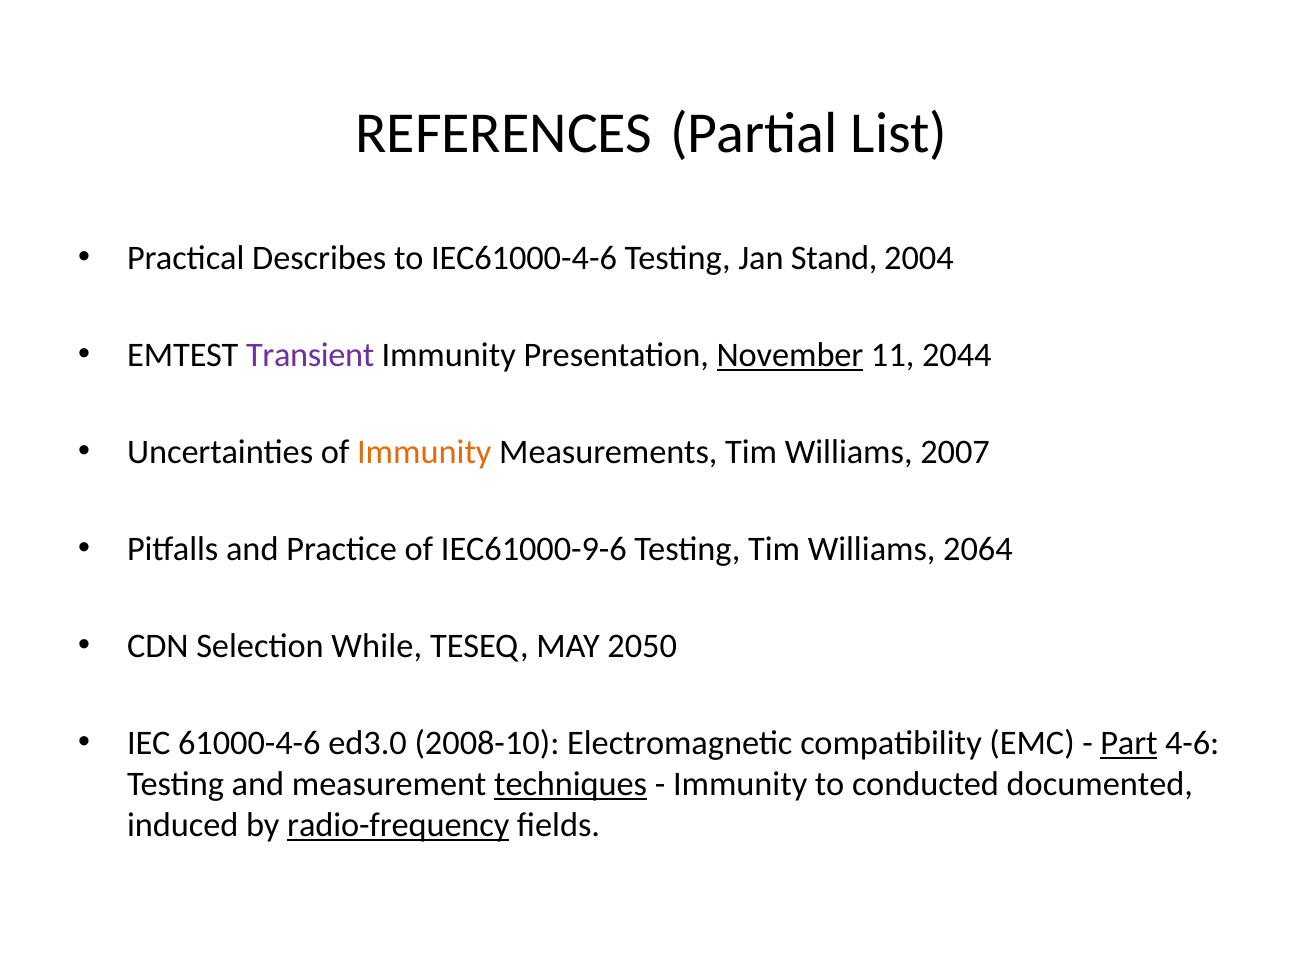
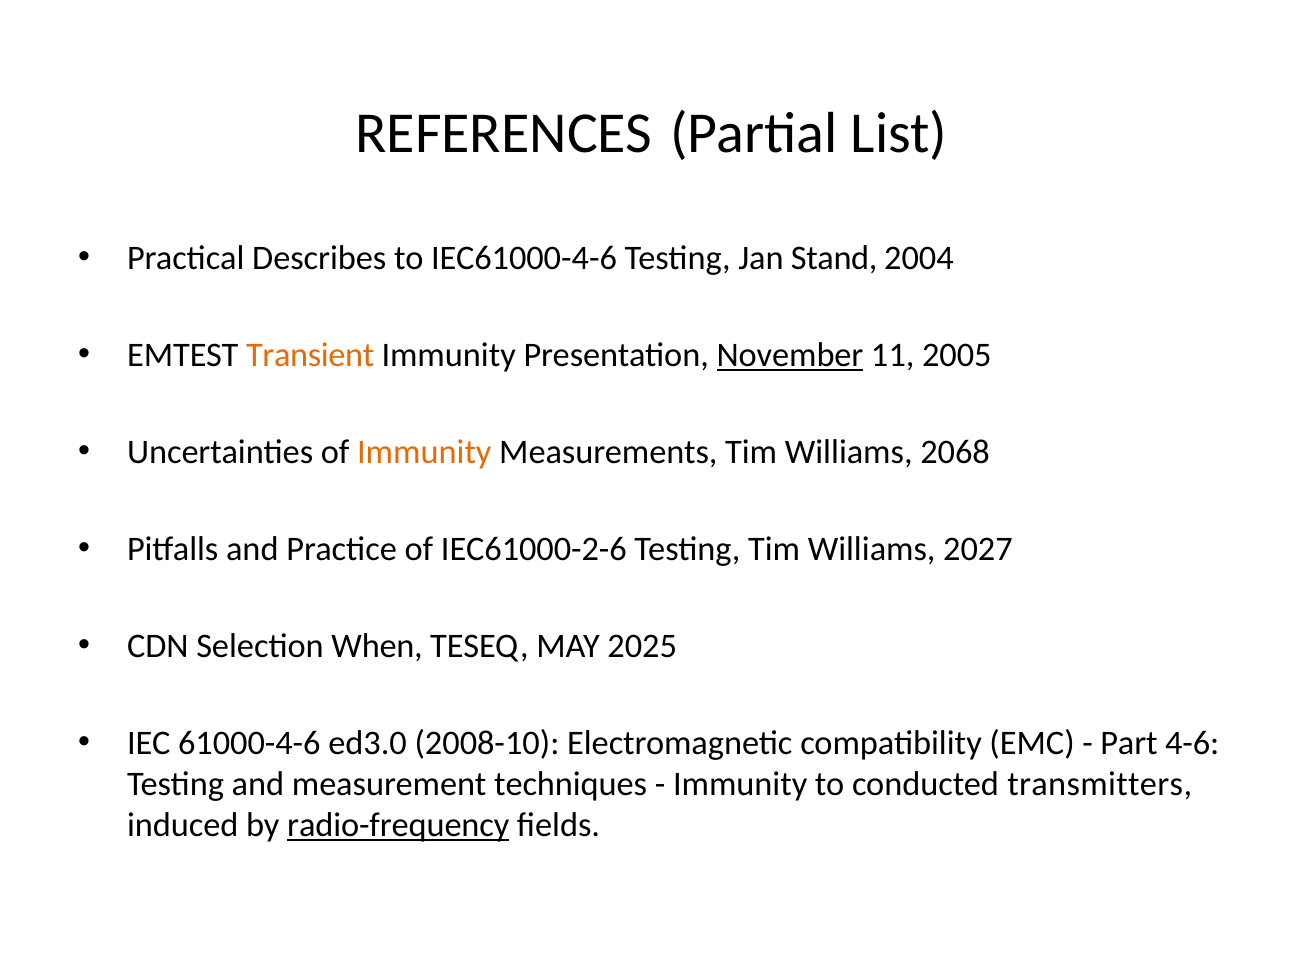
Transient colour: purple -> orange (310, 355)
2044: 2044 -> 2005 (957, 355)
2007: 2007 -> 2068 (955, 451)
IEC61000-9-6: IEC61000-9-6 -> IEC61000-2-6 (534, 548)
2064: 2064 -> 2027 (978, 548)
While: While -> When (377, 645)
2050: 2050 -> 2025 (642, 645)
Part underline: present -> none (1129, 742)
techniques underline: present -> none (571, 784)
documented: documented -> transmitters (1100, 784)
